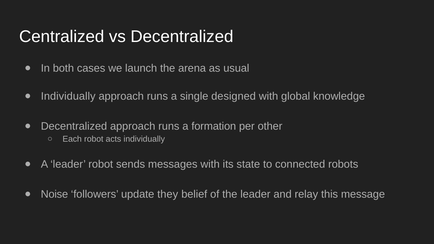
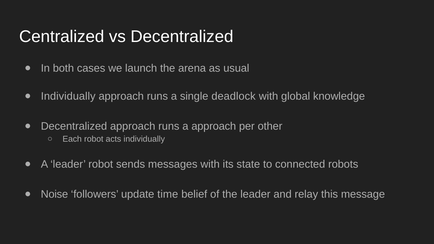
designed: designed -> deadlock (234, 96)
a formation: formation -> approach (214, 126)
they: they -> time (168, 194)
